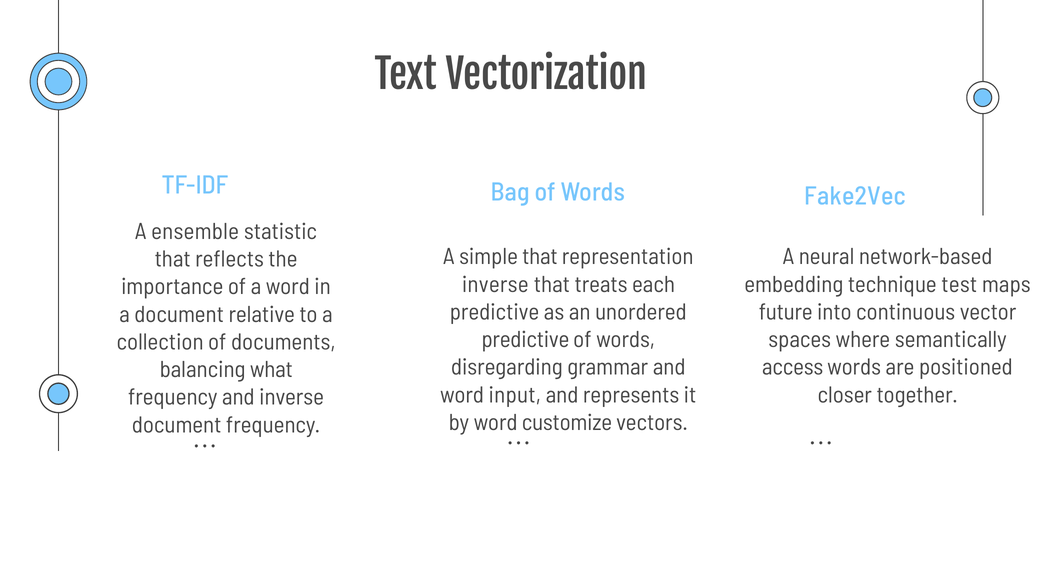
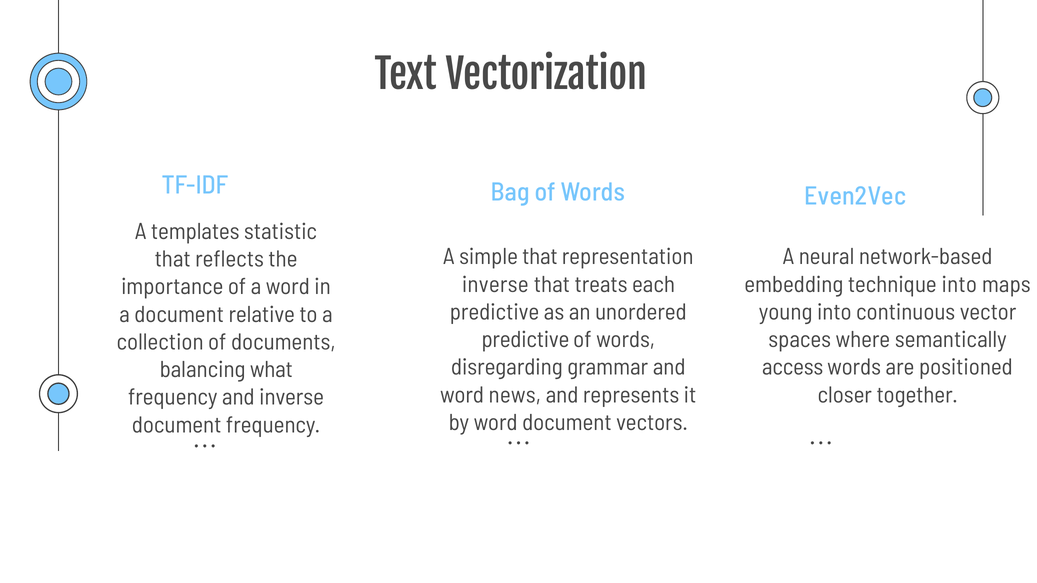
Fake2Vec: Fake2Vec -> Even2Vec (855, 196)
ensemble: ensemble -> templates (195, 232)
technique test: test -> into (959, 285)
future: future -> young (786, 312)
input: input -> news (515, 395)
word customize: customize -> document (567, 423)
